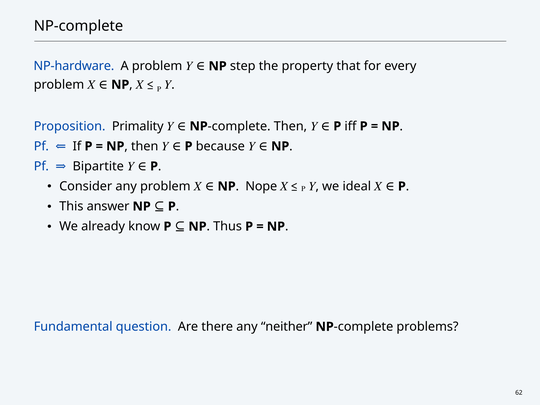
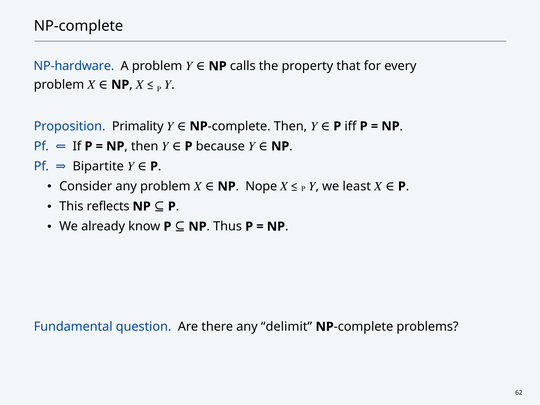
step: step -> calls (243, 66)
ideal: ideal -> least (357, 186)
answer: answer -> reflects (108, 206)
neither: neither -> delimit (287, 327)
